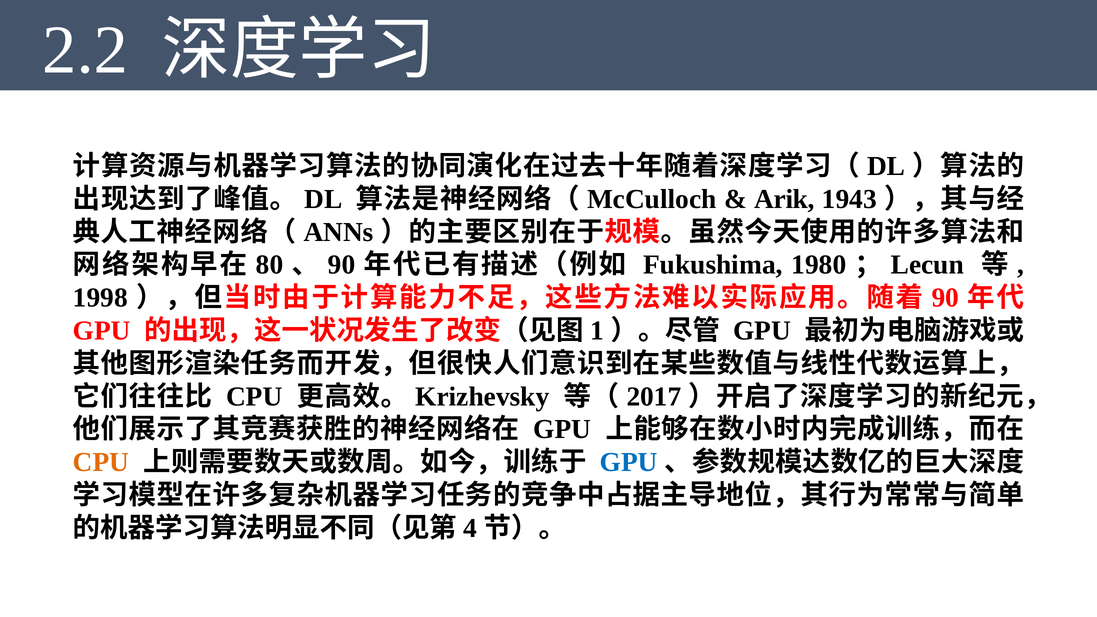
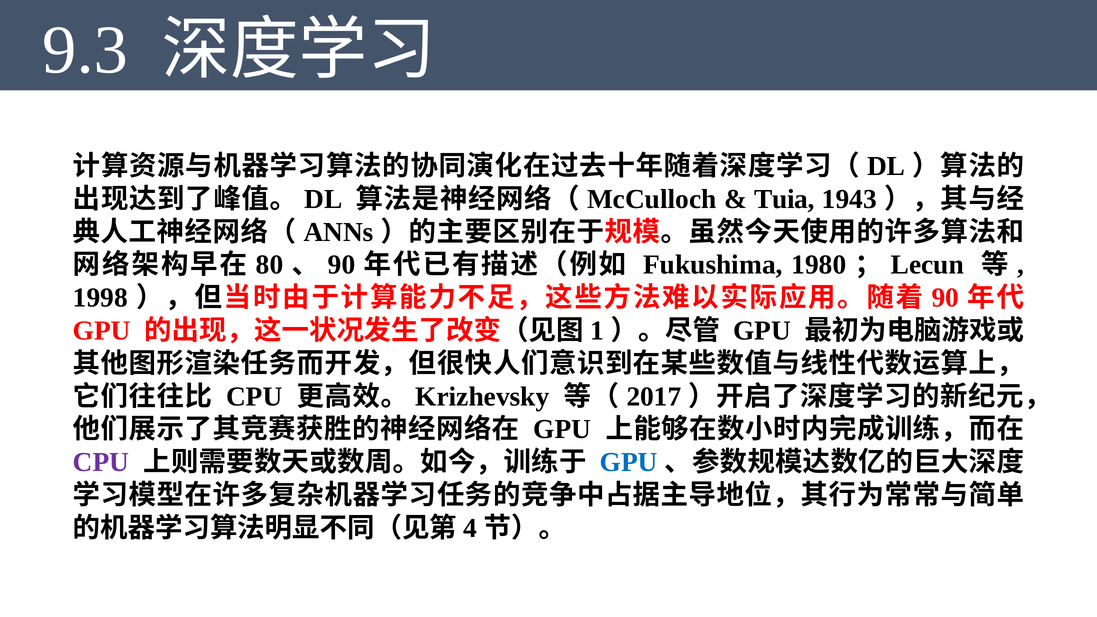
2.2: 2.2 -> 9.3 (85, 50)
Arik: Arik -> Tuia (784, 199)
CPU colour: orange -> purple (101, 462)
